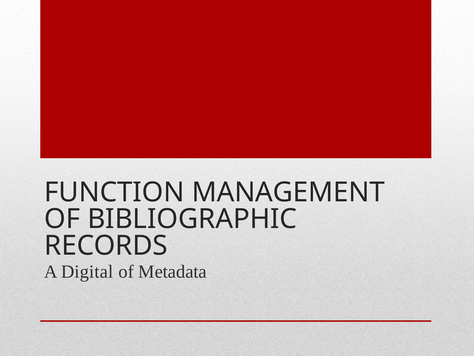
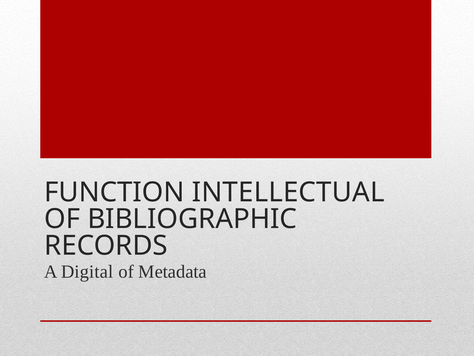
MANAGEMENT: MANAGEMENT -> INTELLECTUAL (288, 192)
